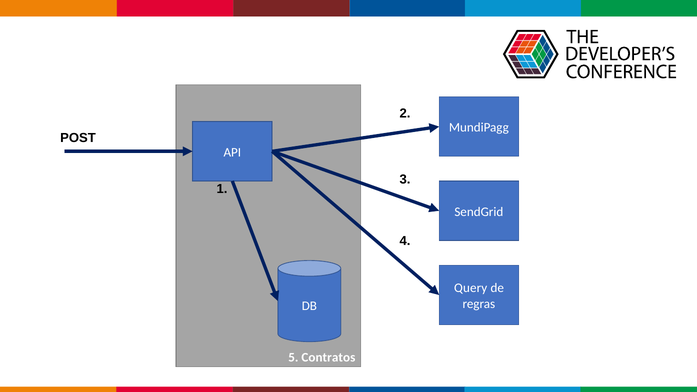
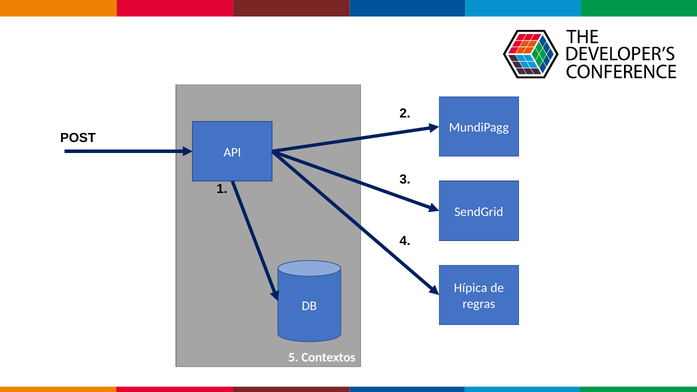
Query: Query -> Hípica (471, 288)
Contratos: Contratos -> Contextos (328, 357)
